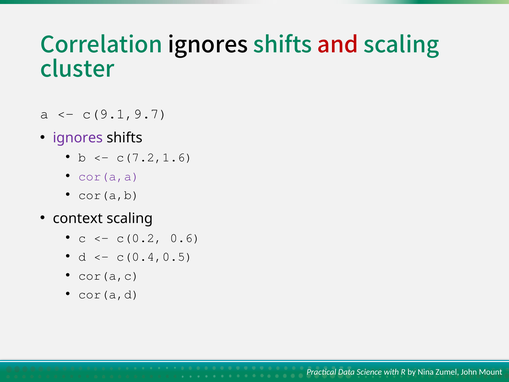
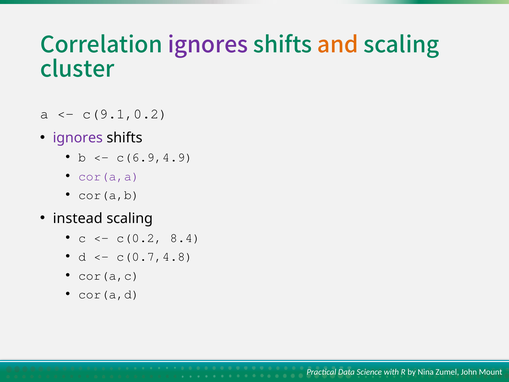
ignores colour: black -> purple (208, 45)
and colour: red -> orange (338, 45)
c(9.1,9.7: c(9.1,9.7 -> c(9.1,0.2 (125, 114)
c(7.2,1.6: c(7.2,1.6 -> c(6.9,4.9 (155, 157)
context: context -> instead (78, 218)
0.6: 0.6 -> 8.4 (185, 238)
c(0.4,0.5: c(0.4,0.5 -> c(0.7,4.8 (155, 257)
